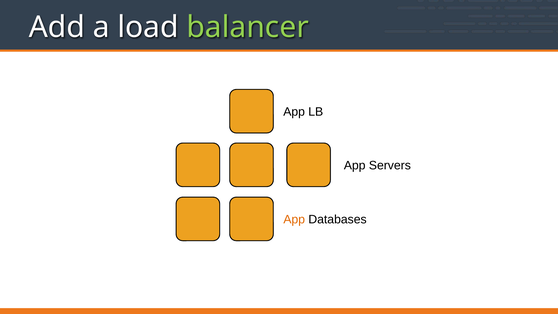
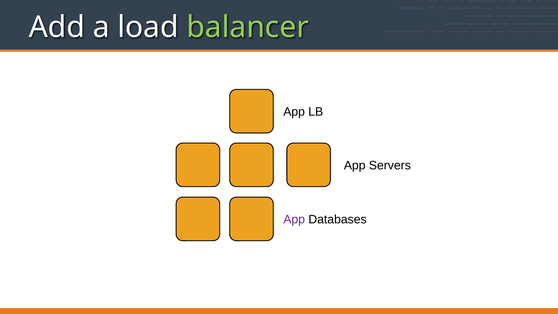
App colour: orange -> purple (294, 219)
